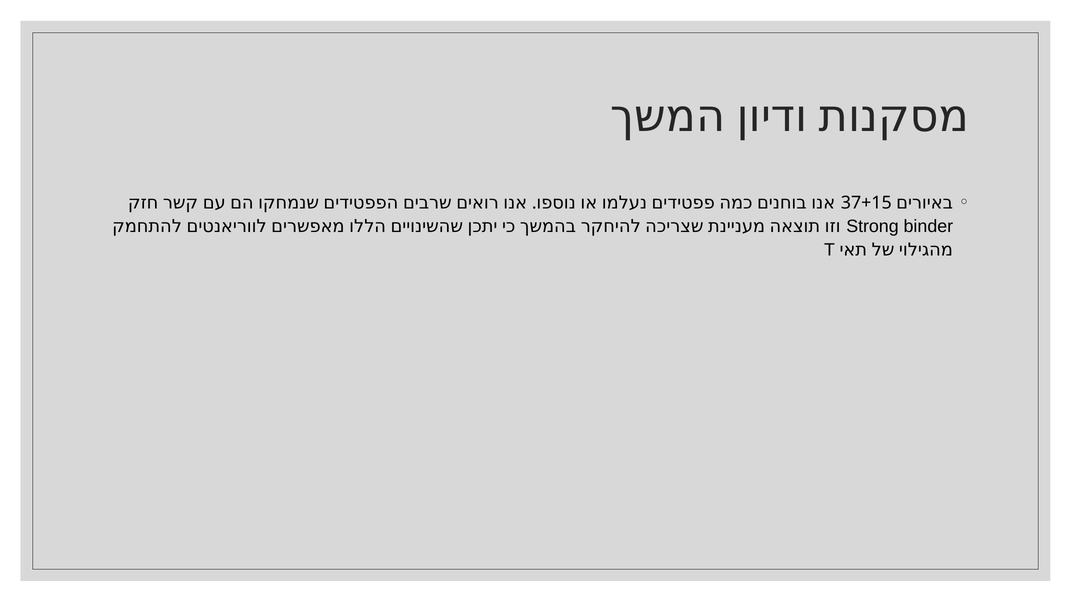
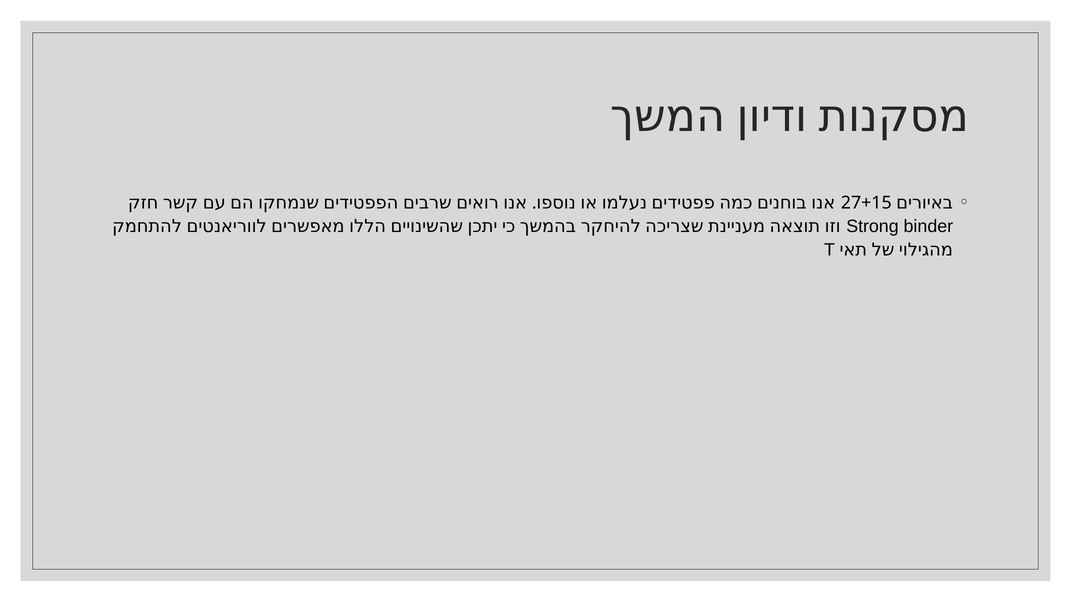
37+15: 37+15 -> 27+15 (866, 203)
